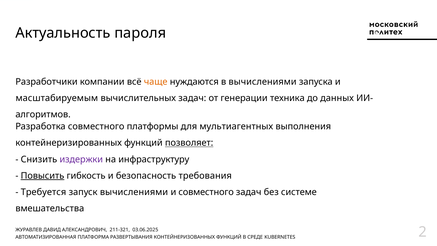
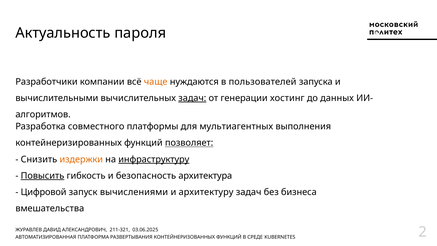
в вычислениями: вычислениями -> пользователей (263, 82)
масштабируемым: масштабируемым -> вычислительными (57, 98)
задач underline: none -> present (192, 98)
техника: техника -> хостинг (287, 98)
издержки colour: purple -> orange (81, 159)
инфраструктуру underline: none -> present (154, 159)
требования: требования -> архитектура (205, 176)
Требуется: Требуется -> Цифровой (44, 192)
и совместного: совместного -> архитектуру (206, 192)
системе: системе -> бизнеса (299, 192)
